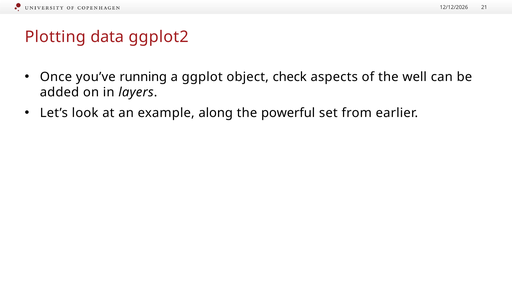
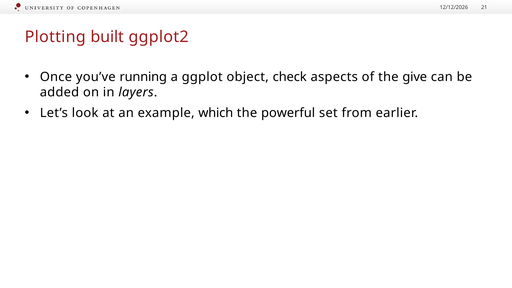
data: data -> built (107, 37)
well: well -> give (415, 77)
along: along -> which (216, 113)
